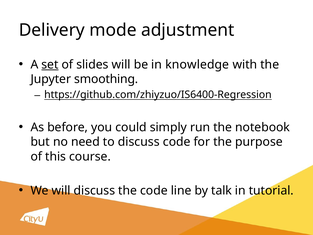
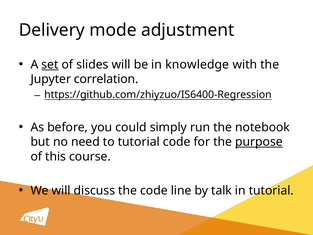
smoothing: smoothing -> correlation (106, 79)
to discuss: discuss -> tutorial (139, 142)
purpose underline: none -> present (259, 142)
